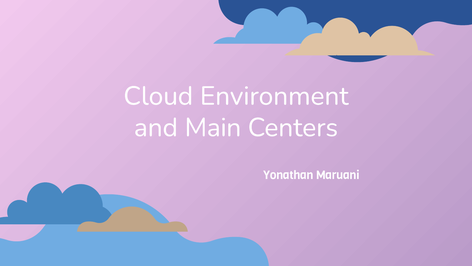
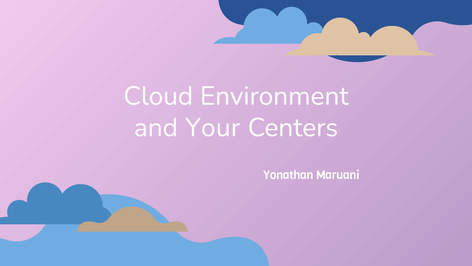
Main: Main -> Your (213, 127)
